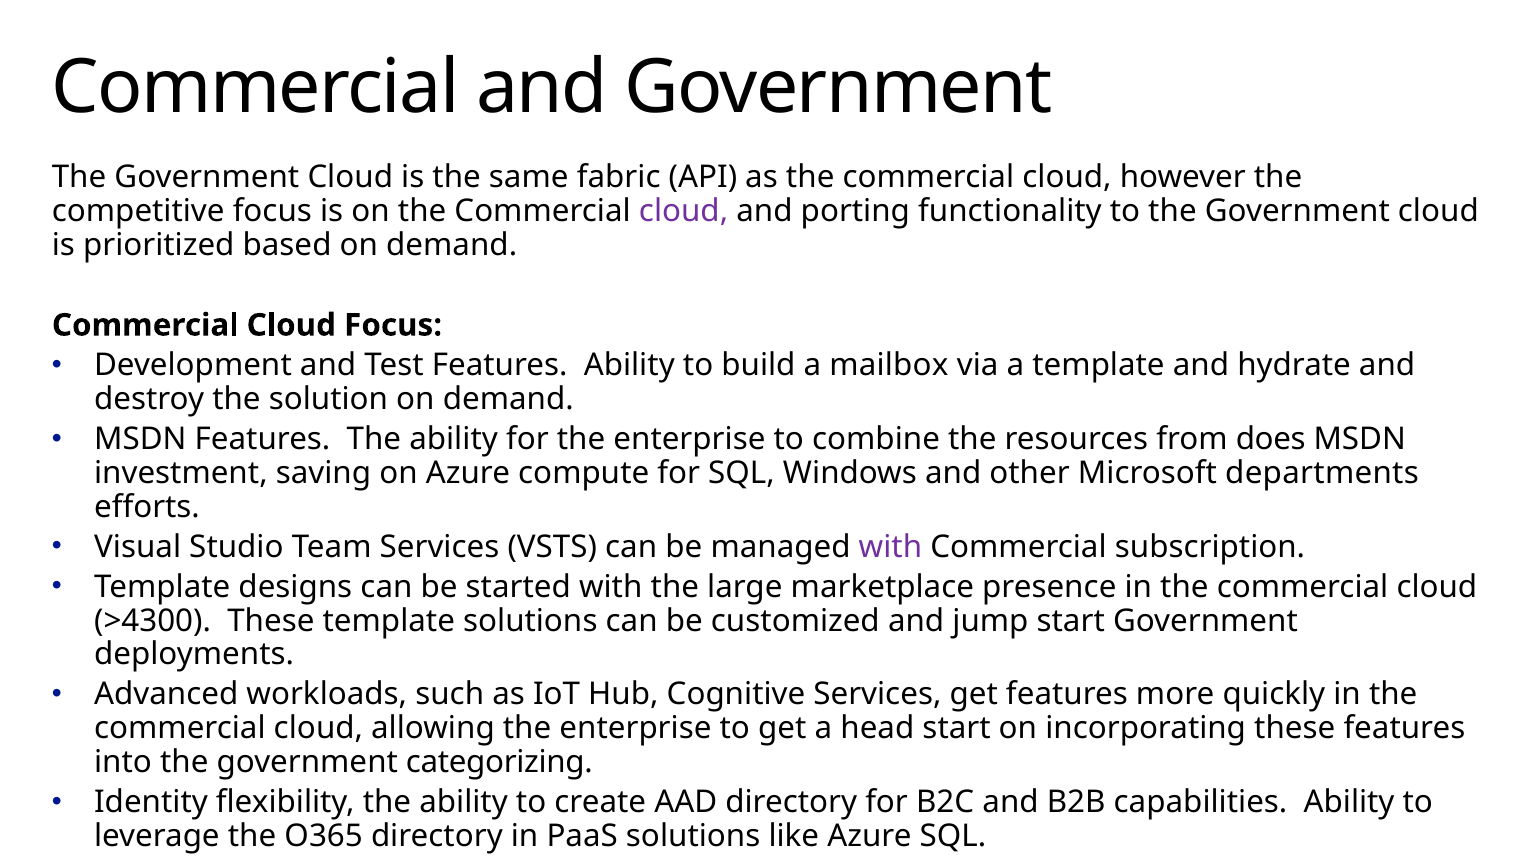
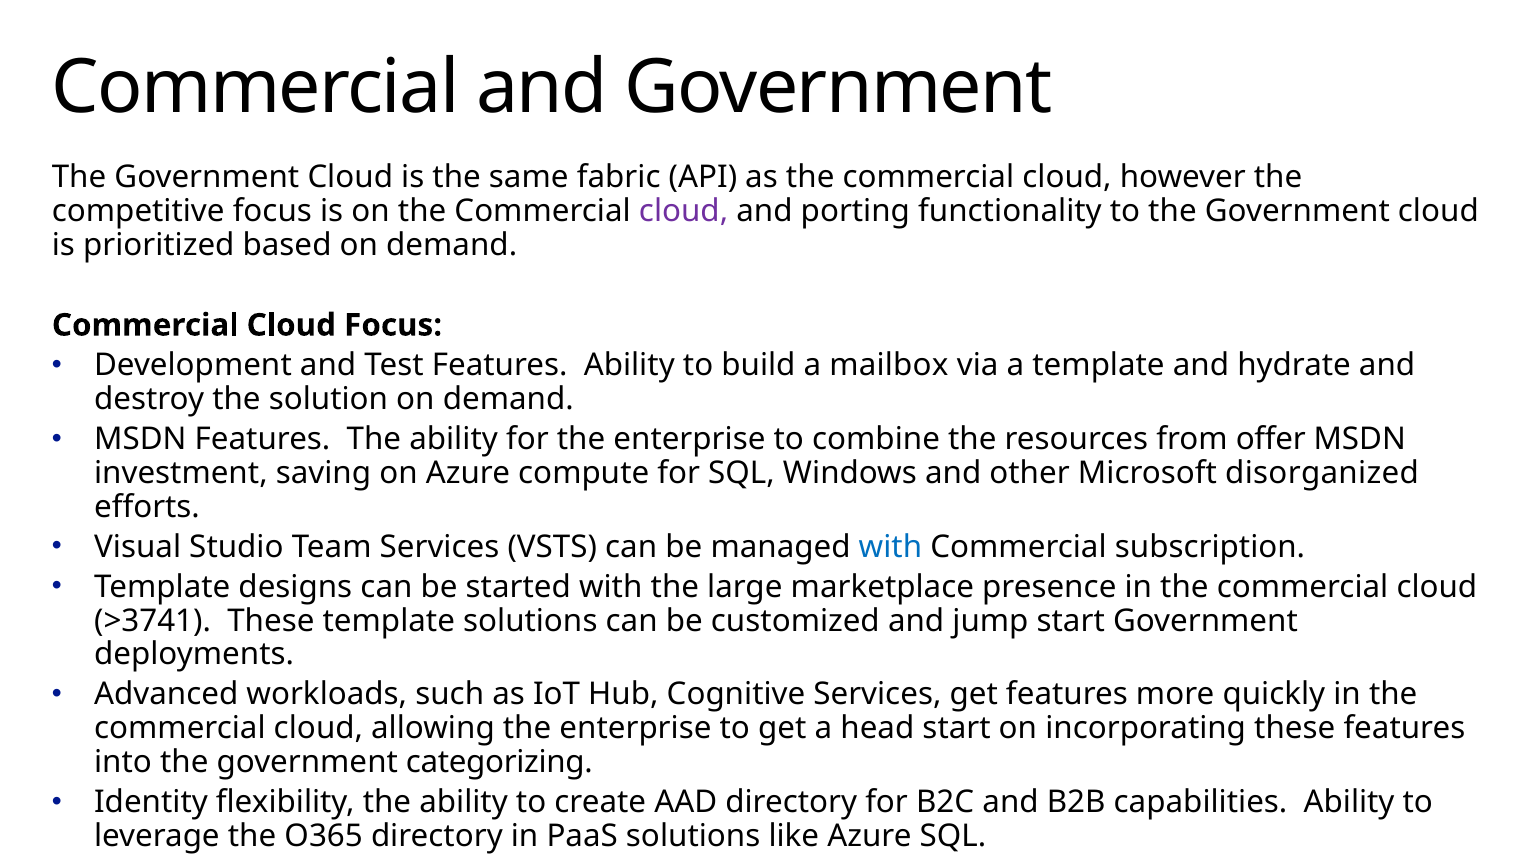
does: does -> offer (1271, 439)
departments: departments -> disorganized (1322, 473)
with colour: purple -> blue (890, 547)
>4300: >4300 -> >3741 (153, 621)
